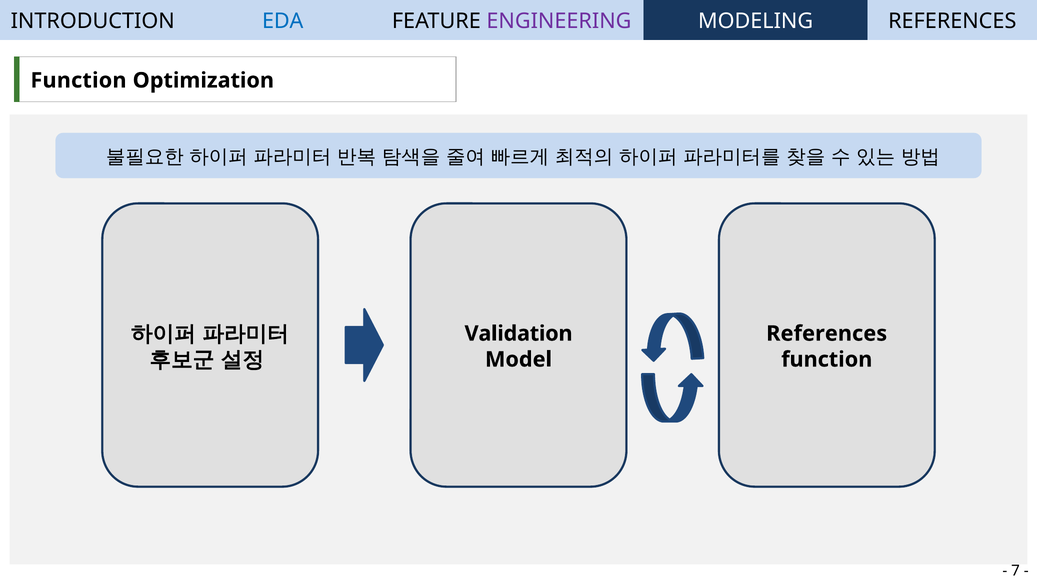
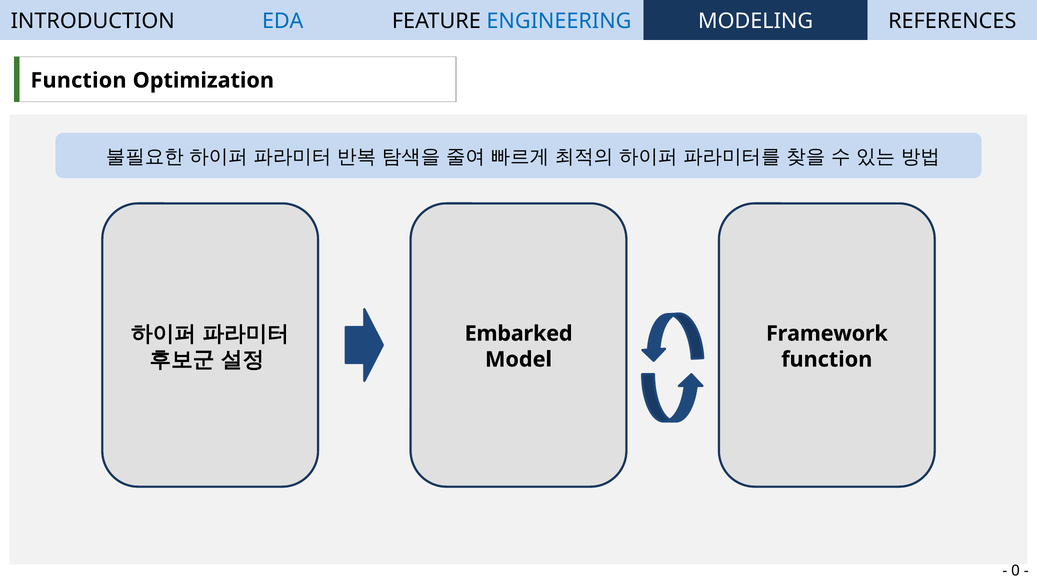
ENGINEERING colour: purple -> blue (559, 21)
Validation: Validation -> Embarked (519, 334)
References: References -> Framework (827, 334)
7: 7 -> 0 (1016, 571)
